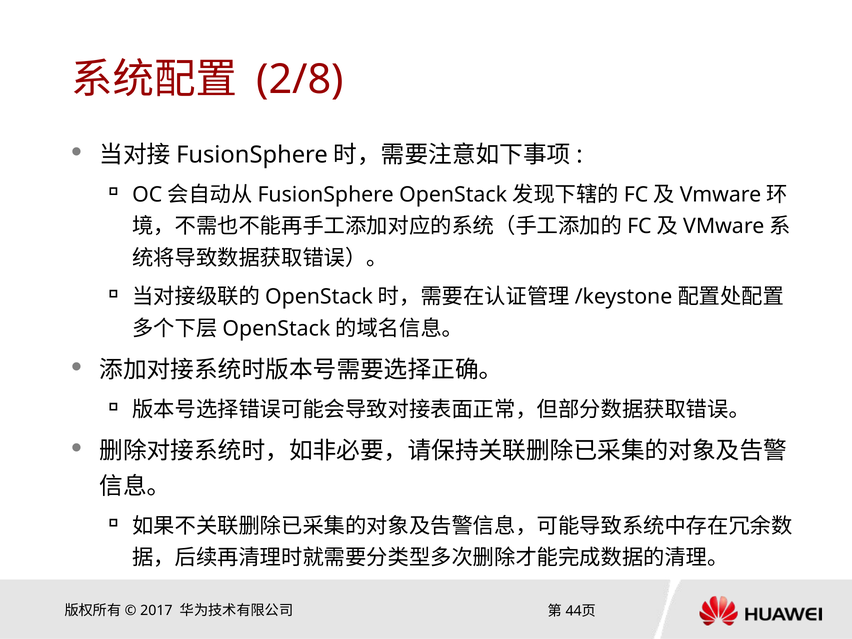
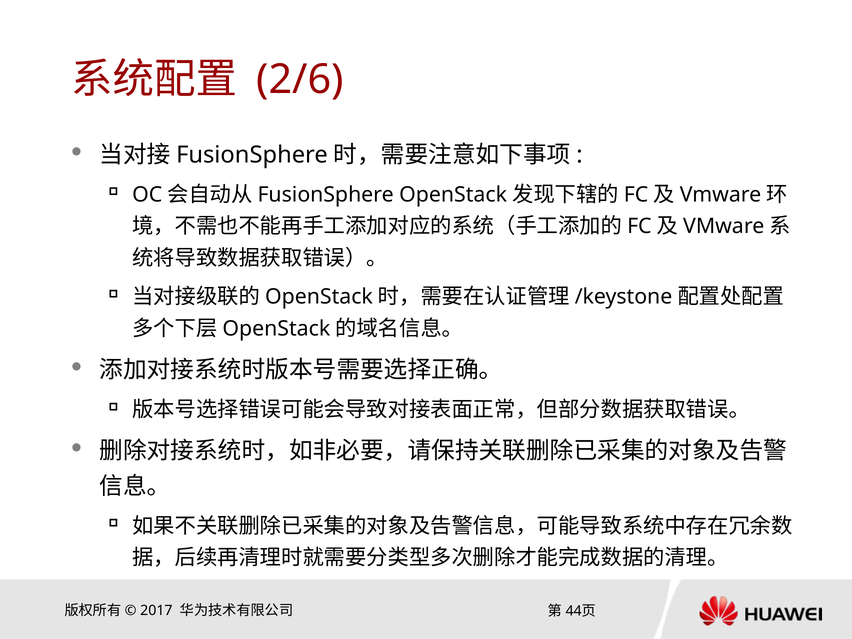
2/8: 2/8 -> 2/6 (300, 79)
